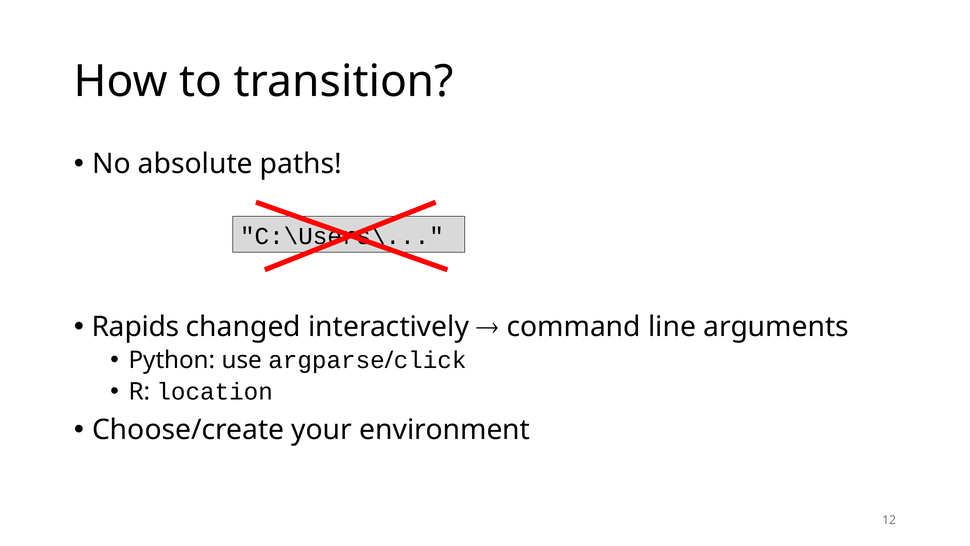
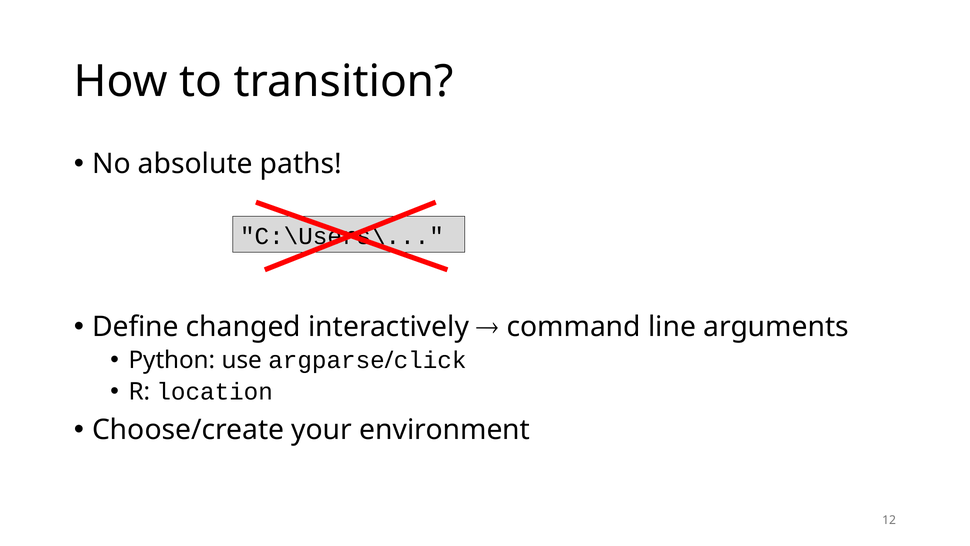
Rapids: Rapids -> Define (135, 327)
